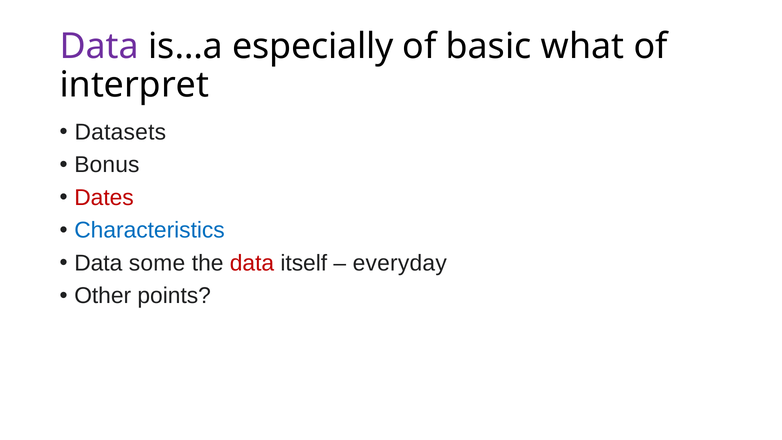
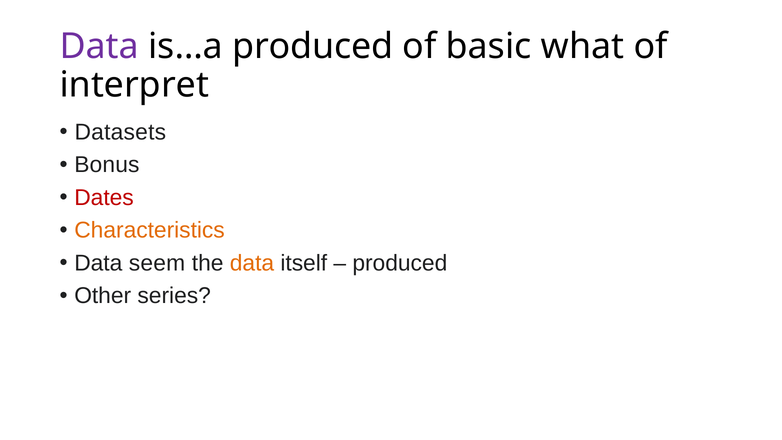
is…a especially: especially -> produced (313, 46)
Characteristics colour: blue -> orange (150, 230)
some: some -> seem (157, 263)
data colour: red -> orange (252, 263)
everyday: everyday -> produced (400, 263)
points: points -> series (174, 296)
